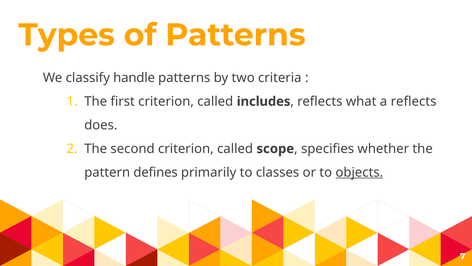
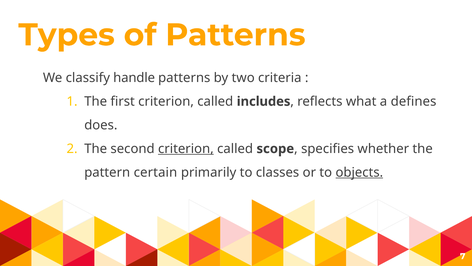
a reflects: reflects -> defines (414, 101)
criterion underline: none -> present (186, 148)
defines: defines -> certain (155, 172)
